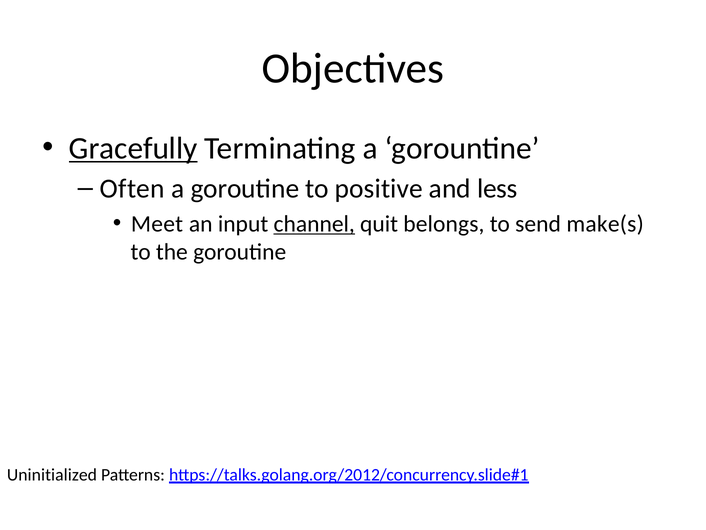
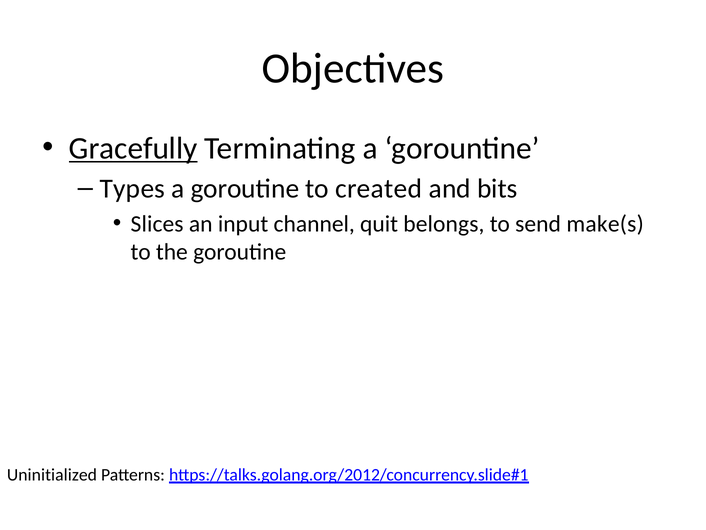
Often: Often -> Types (132, 189)
positive: positive -> created (379, 189)
less: less -> bits (497, 189)
Meet: Meet -> Slices (157, 224)
channel underline: present -> none (314, 224)
